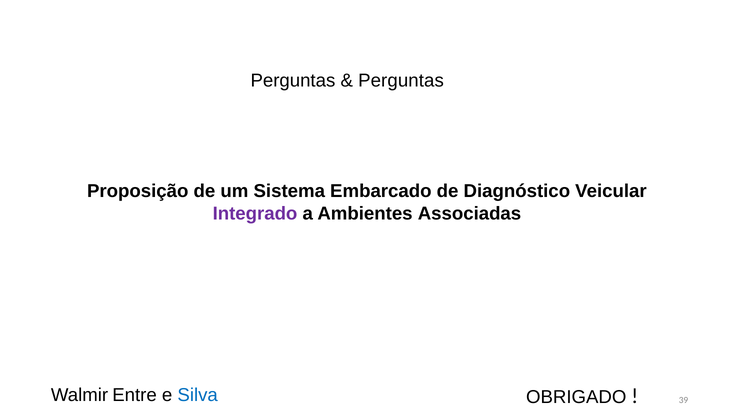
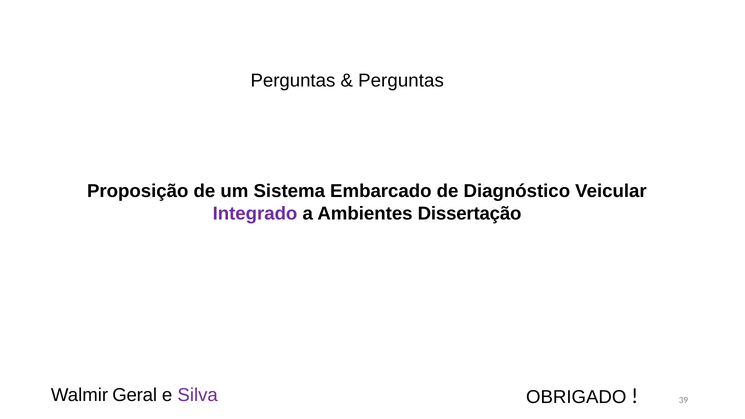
Associadas: Associadas -> Dissertação (470, 214)
Entre: Entre -> Geral (135, 395)
Silva colour: blue -> purple (198, 395)
